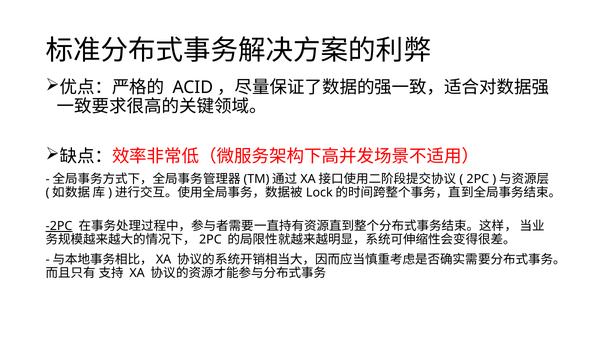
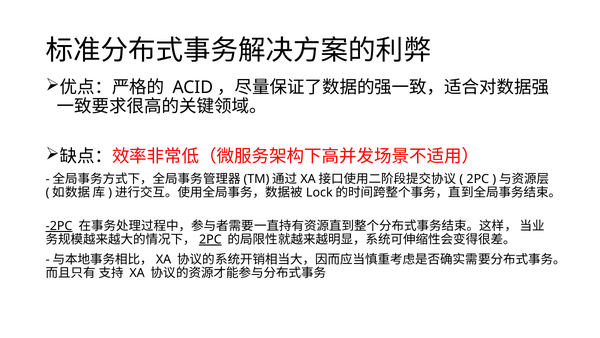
2PC underline: none -> present (210, 239)
